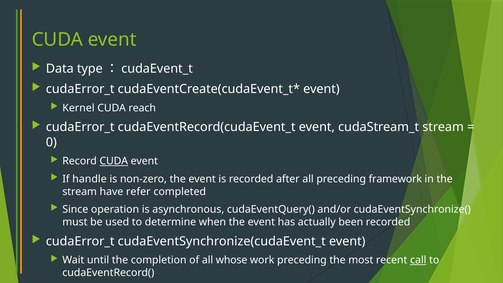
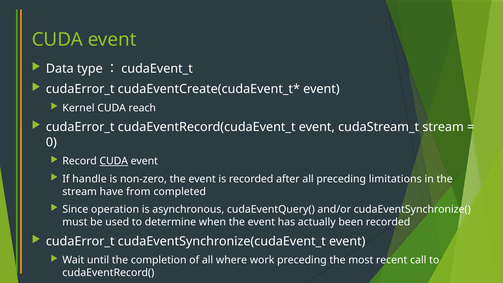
framework: framework -> limitations (395, 179)
refer: refer -> from (138, 192)
whose: whose -> where (232, 260)
call underline: present -> none (418, 260)
